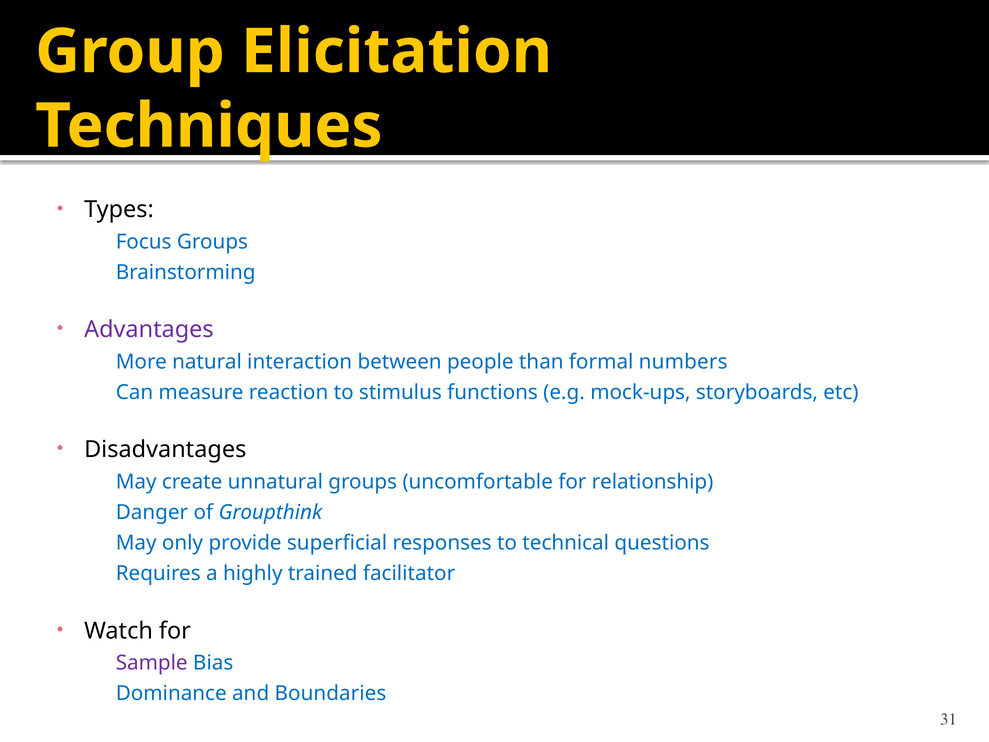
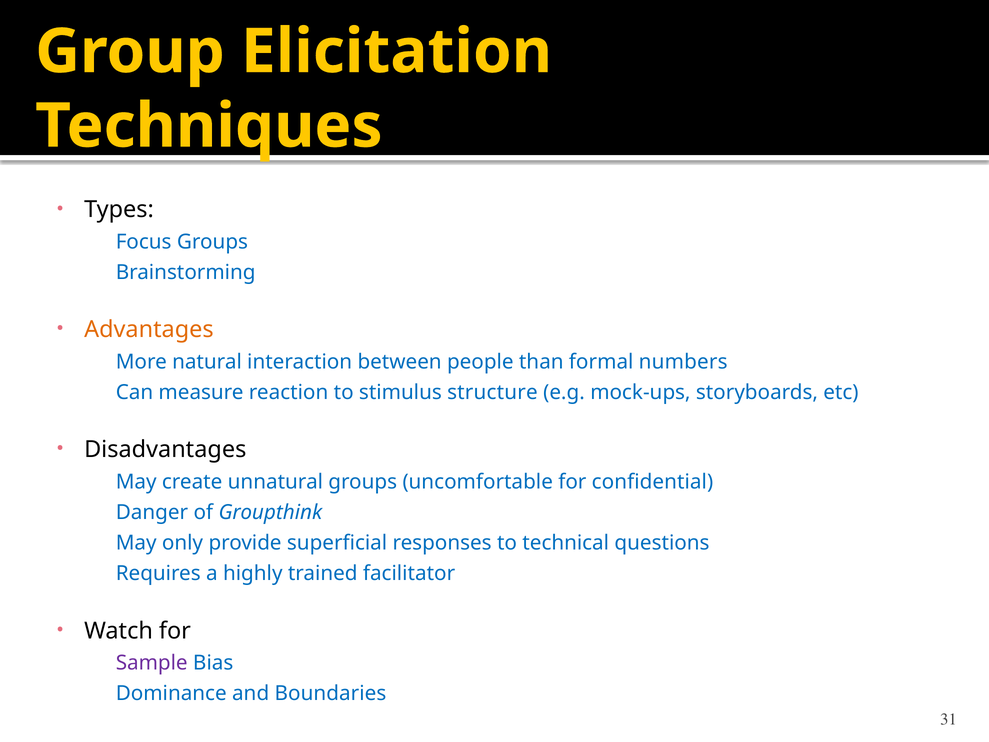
Advantages colour: purple -> orange (149, 330)
functions: functions -> structure (492, 392)
relationship: relationship -> confidential (652, 482)
